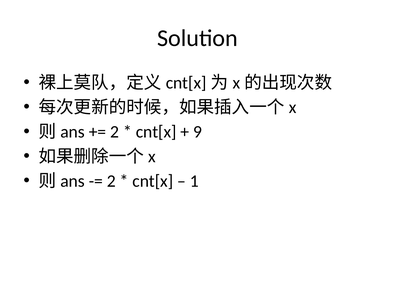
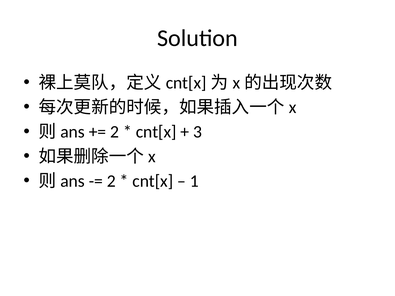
9: 9 -> 3 (198, 132)
